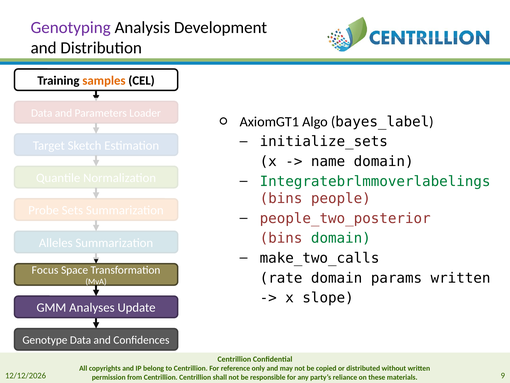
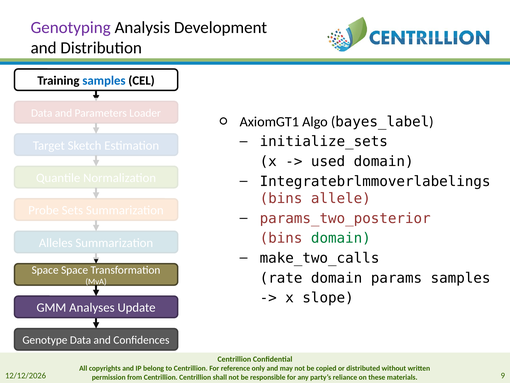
samples colour: orange -> blue (104, 80)
name: name -> used (328, 161)
Integratebrlmmoverlabelings colour: green -> black (375, 181)
people: people -> allele (341, 198)
people_two_posterior: people_two_posterior -> params_two_posterior (345, 218)
Focus: Focus -> Space (45, 270)
params written: written -> samples (461, 278)
